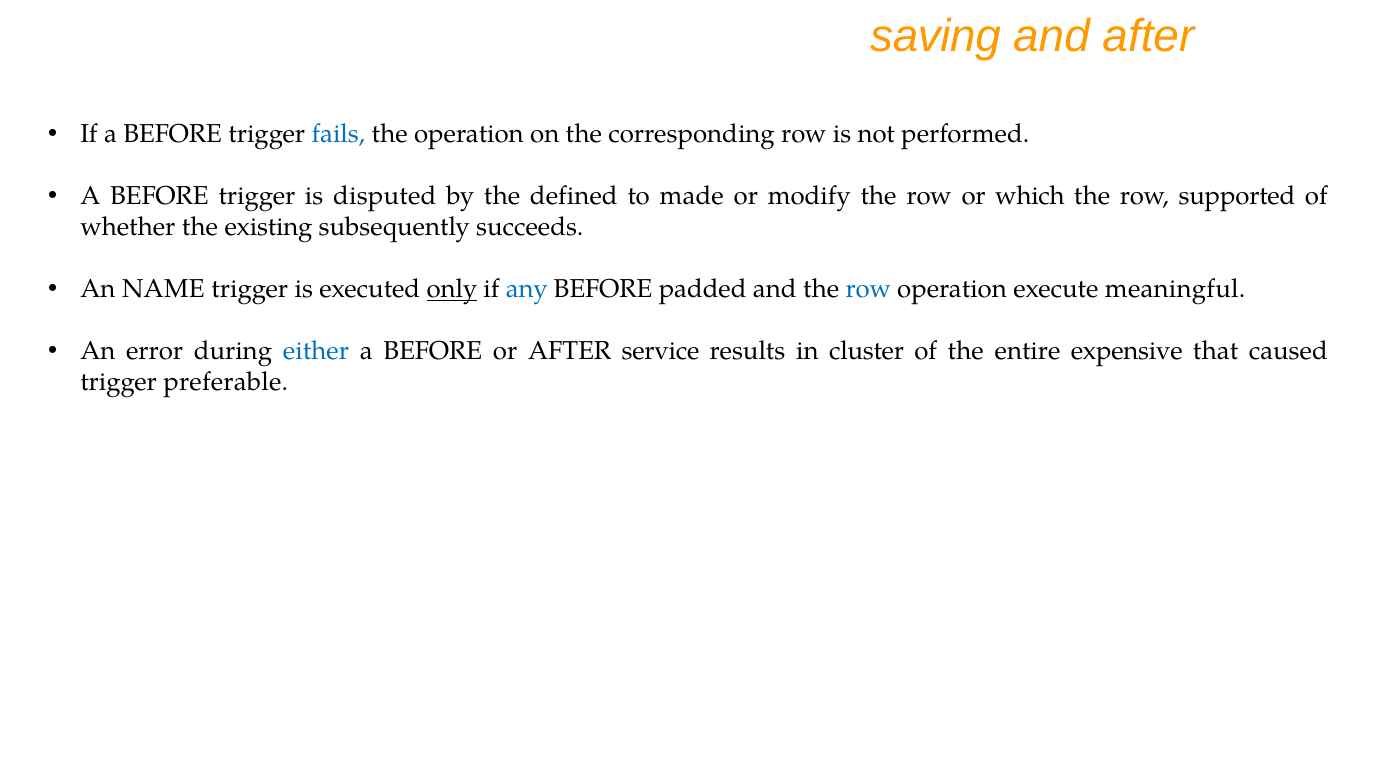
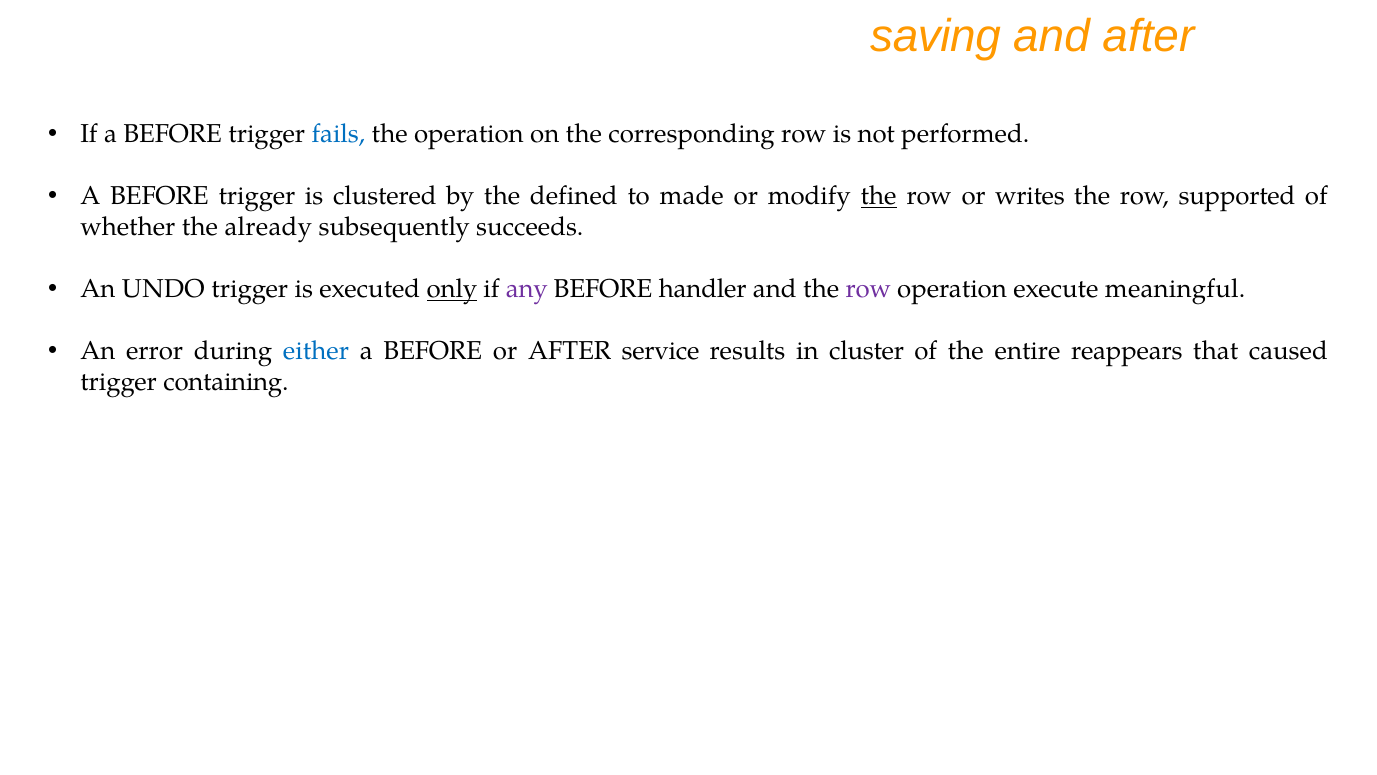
disputed: disputed -> clustered (385, 196)
the underline: none -> present (879, 196)
which: which -> writes (1030, 196)
existing: existing -> already (268, 227)
NAME: NAME -> UNDO (163, 289)
any colour: blue -> purple (527, 289)
padded: padded -> handler (703, 289)
row colour: blue -> purple (868, 289)
expensive: expensive -> reappears (1127, 351)
preferable: preferable -> containing (226, 382)
